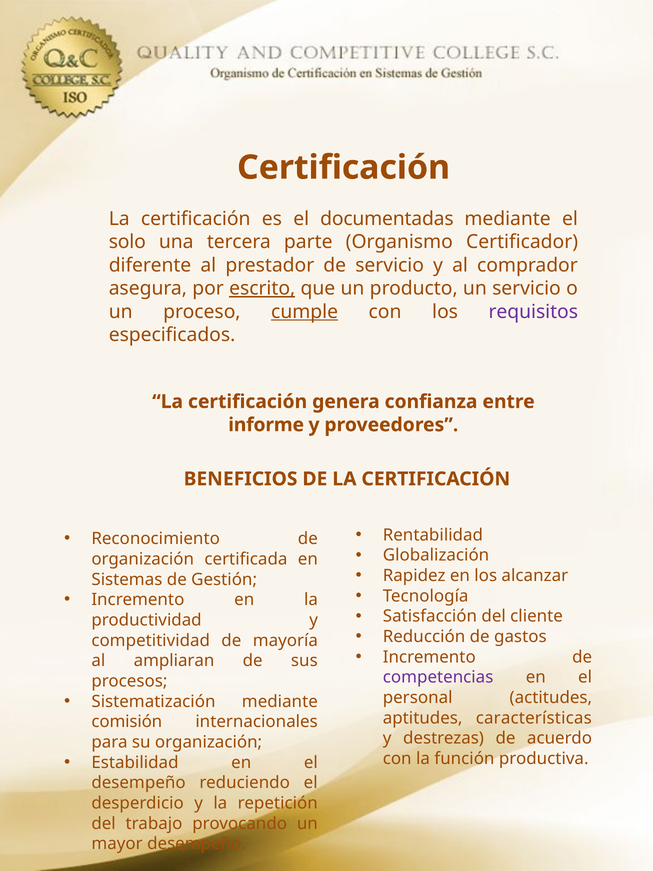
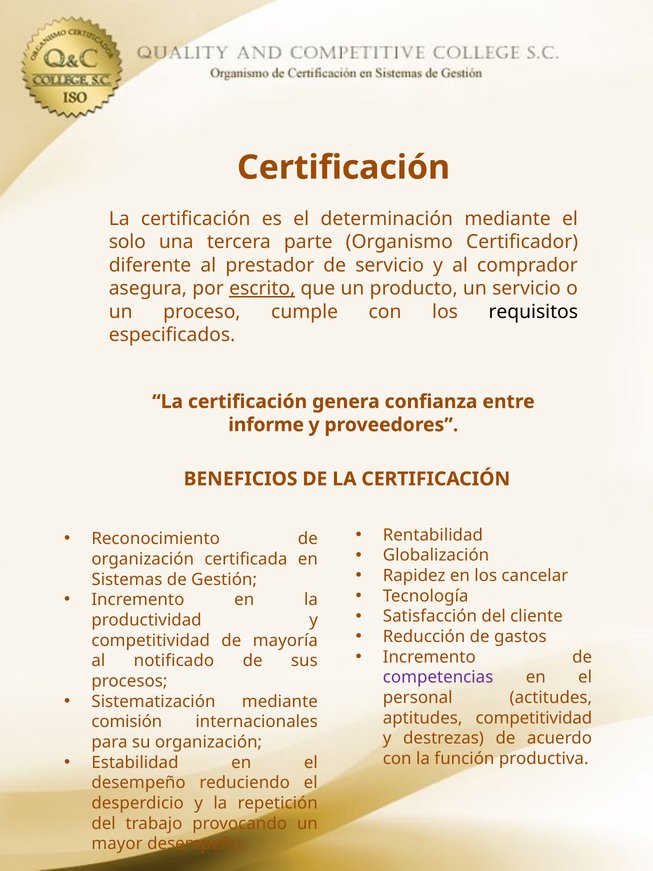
documentadas: documentadas -> determinación (387, 219)
cumple underline: present -> none (305, 312)
requisitos colour: purple -> black (533, 312)
alcanzar: alcanzar -> cancelar (535, 575)
ampliaran: ampliaran -> notificado (174, 661)
aptitudes características: características -> competitividad (534, 718)
